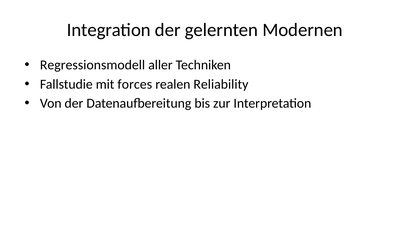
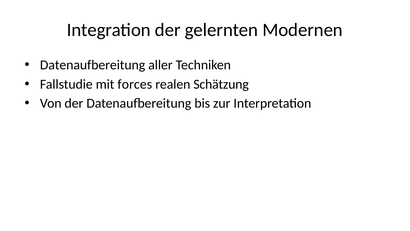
Regressionsmodell: Regressionsmodell -> Datenaufbereitung (93, 65)
Reliability: Reliability -> Schätzung (221, 84)
